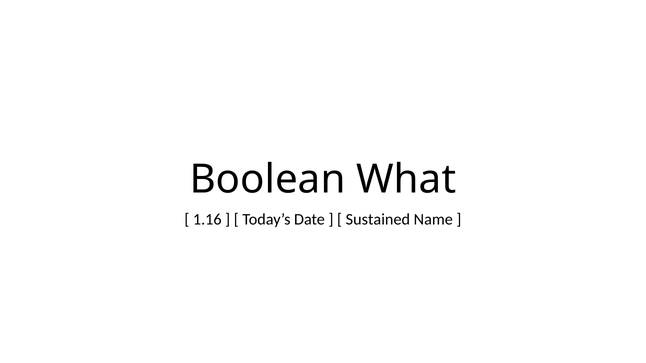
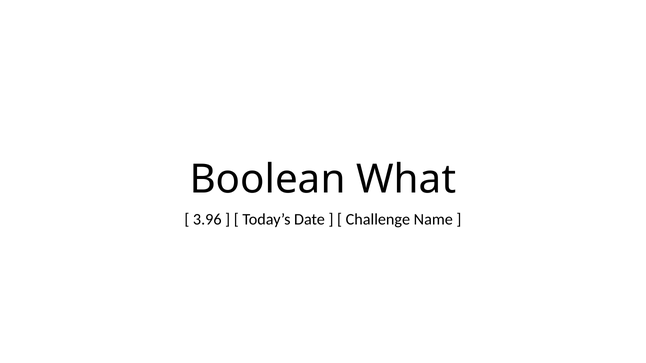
1.16: 1.16 -> 3.96 (207, 220)
Sustained: Sustained -> Challenge (378, 220)
